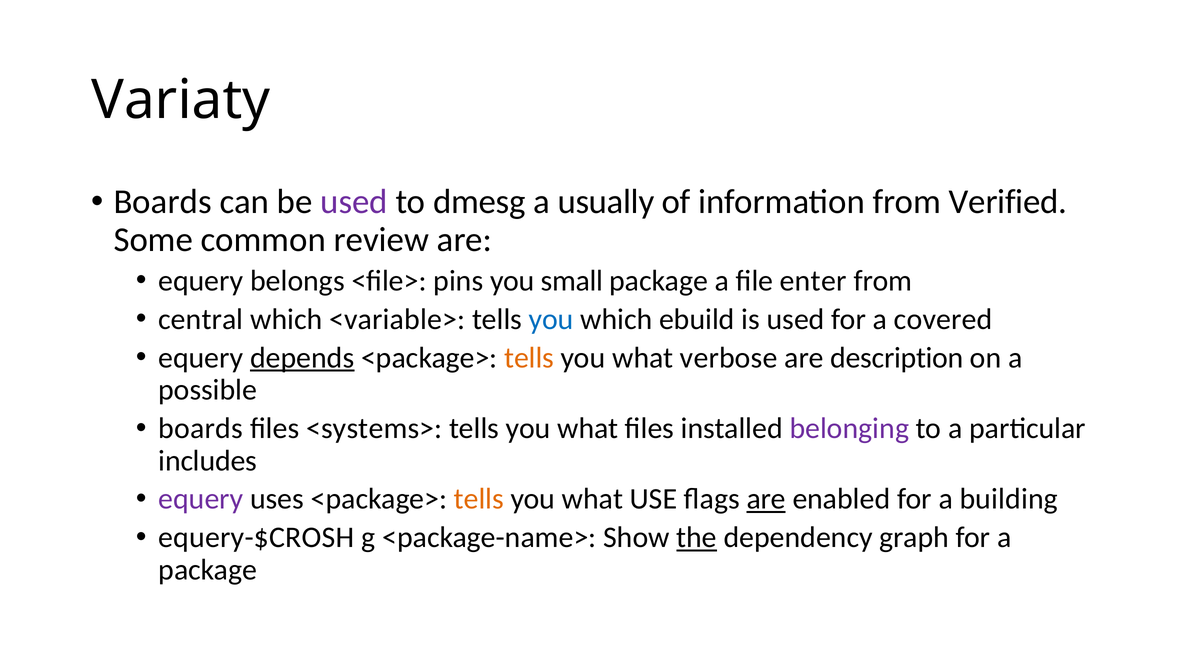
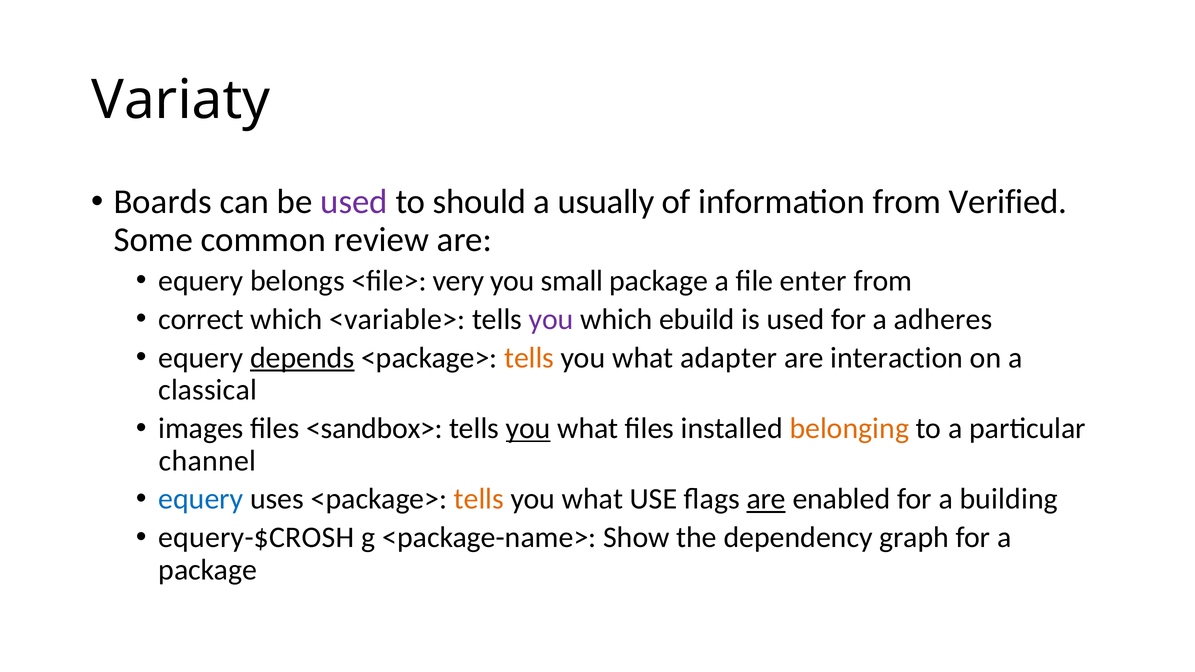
dmesg: dmesg -> should (480, 202)
pins: pins -> very (458, 281)
central: central -> correct (201, 319)
you colour: blue -> purple (551, 319)
covered: covered -> adheres (943, 319)
verbose: verbose -> adapter (729, 358)
description: description -> interaction (897, 358)
possible: possible -> classical (208, 390)
boards: boards -> images (201, 429)
<systems>: <systems> -> <sandbox> (374, 429)
you underline: none -> present (528, 429)
belonging colour: purple -> orange (849, 429)
includes: includes -> channel (207, 461)
equery colour: purple -> blue (201, 499)
the underline: present -> none (697, 538)
